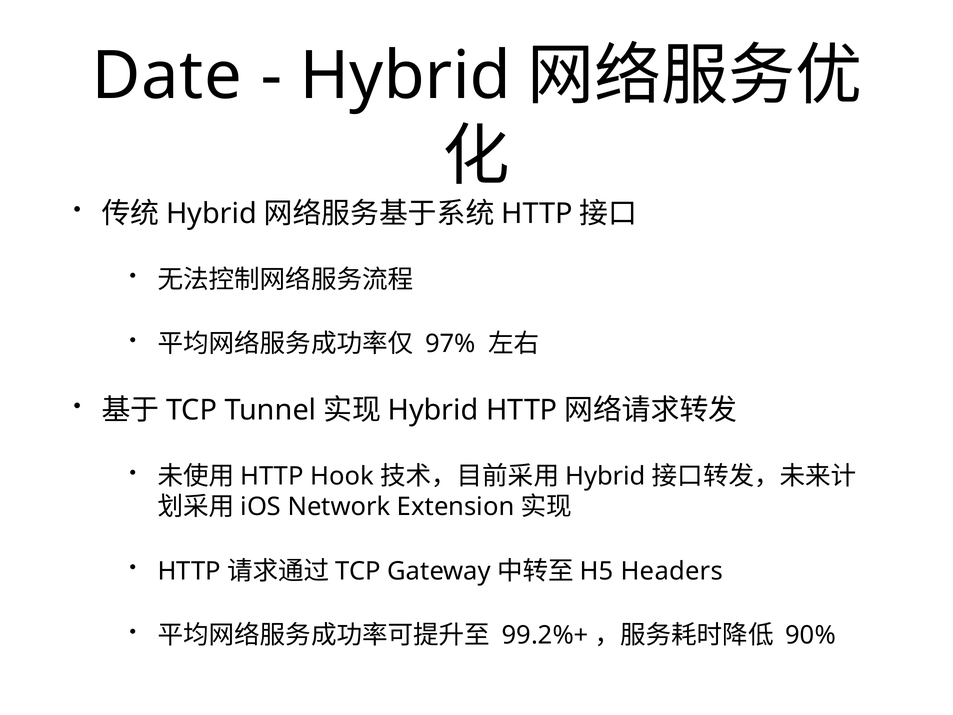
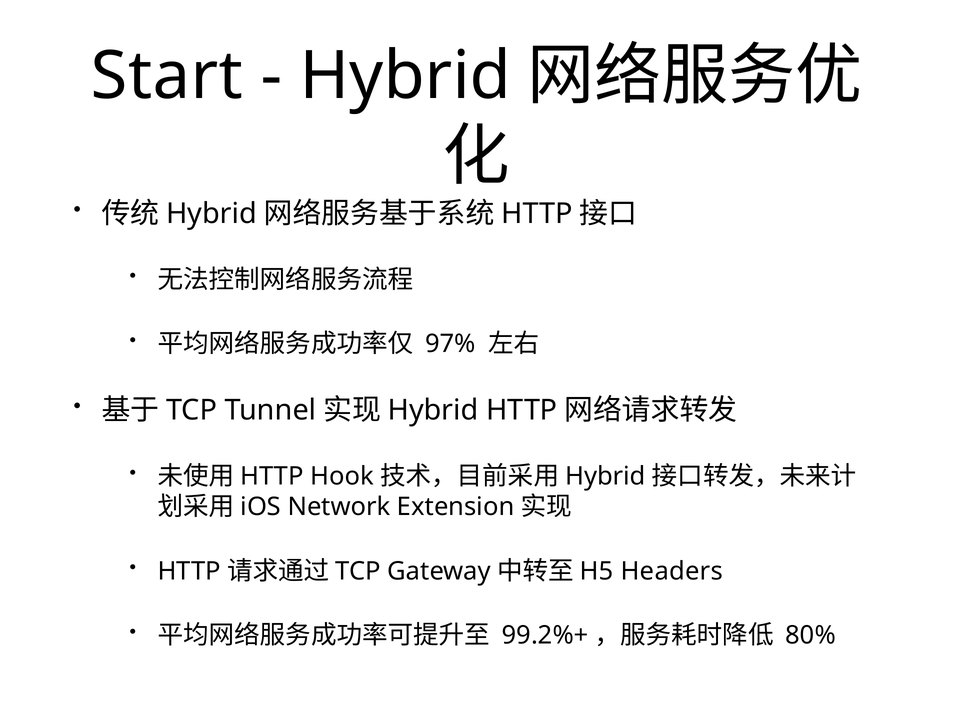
Date: Date -> Start (167, 76)
90%: 90% -> 80% (811, 635)
